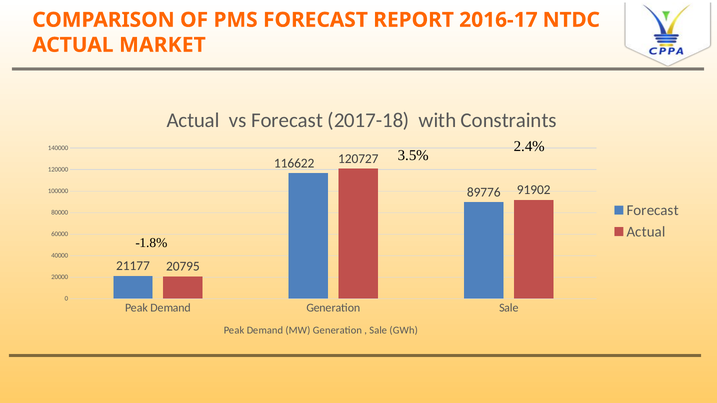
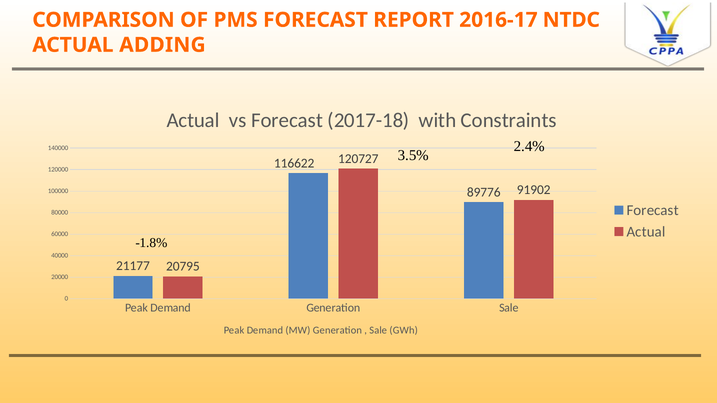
MARKET: MARKET -> ADDING (162, 45)
